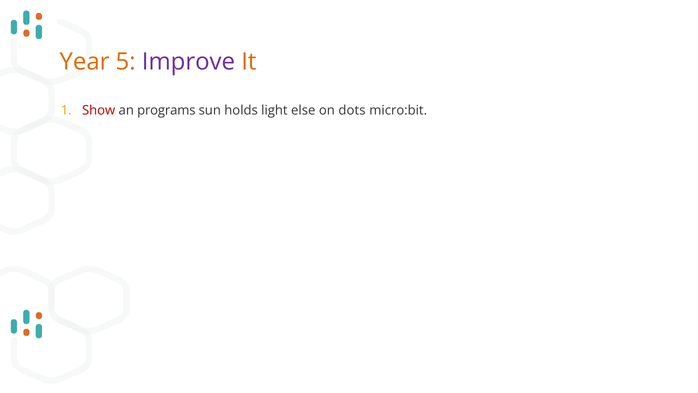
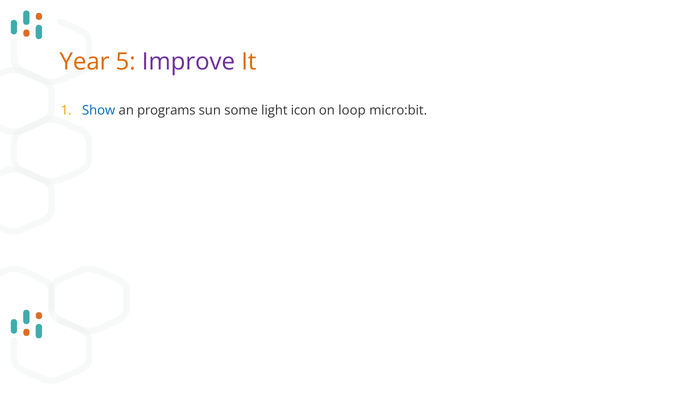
Show colour: red -> blue (99, 110)
holds: holds -> some (241, 110)
else: else -> icon (303, 110)
dots: dots -> loop (352, 110)
